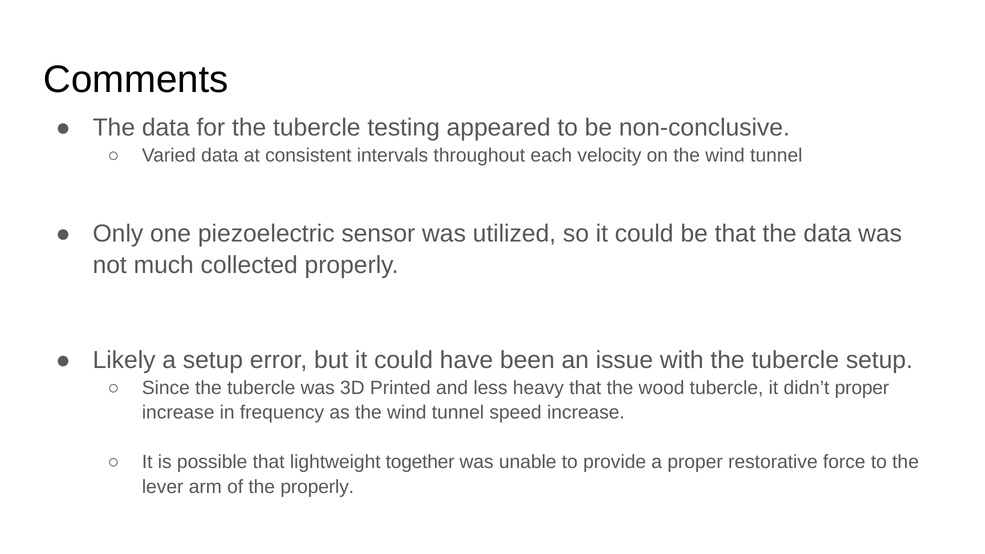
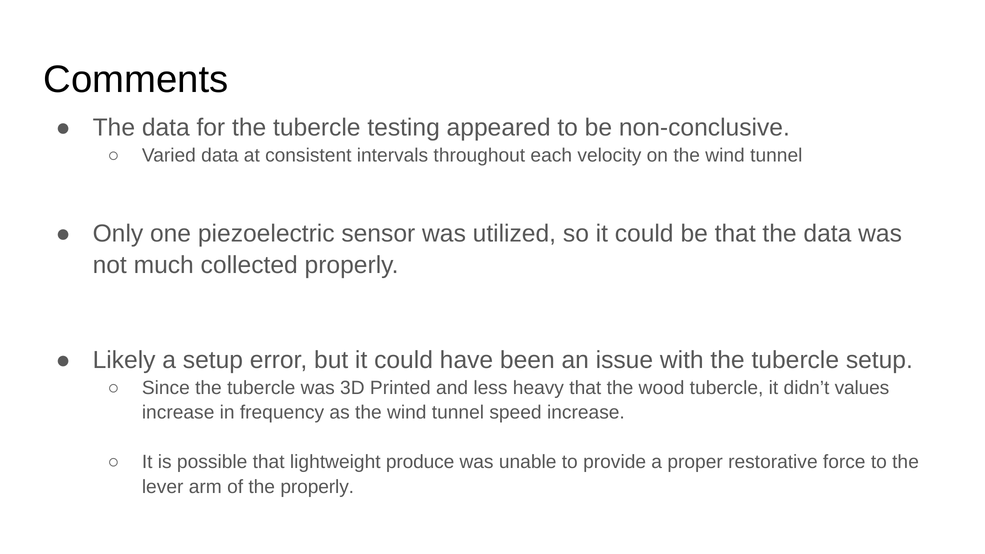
didn’t proper: proper -> values (862, 388)
together: together -> produce (420, 462)
